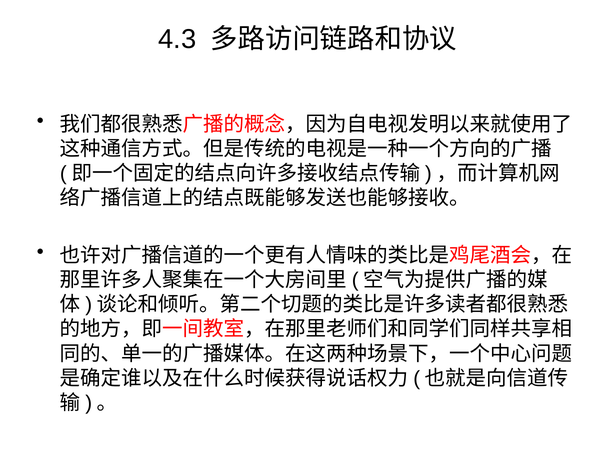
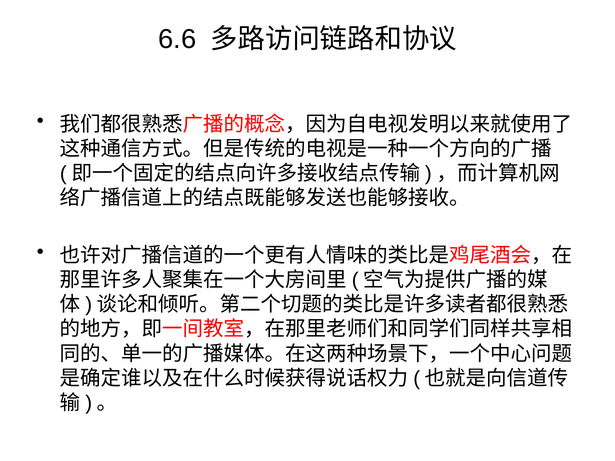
4.3: 4.3 -> 6.6 (177, 39)
